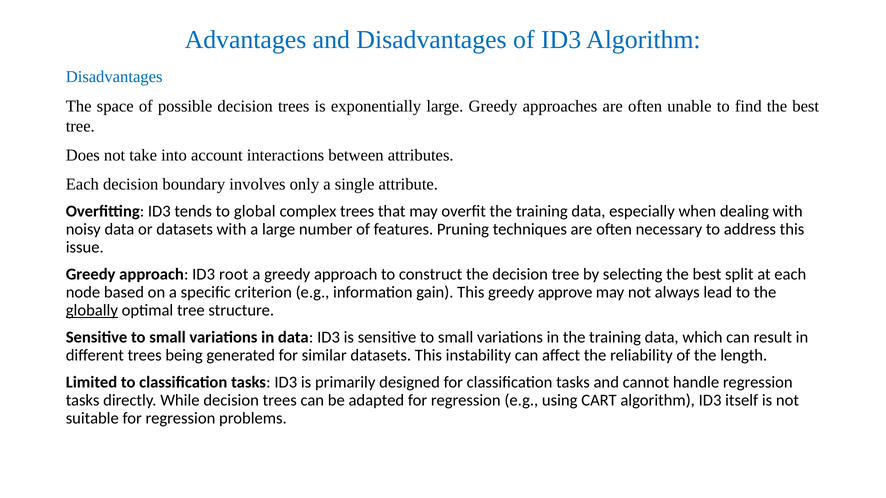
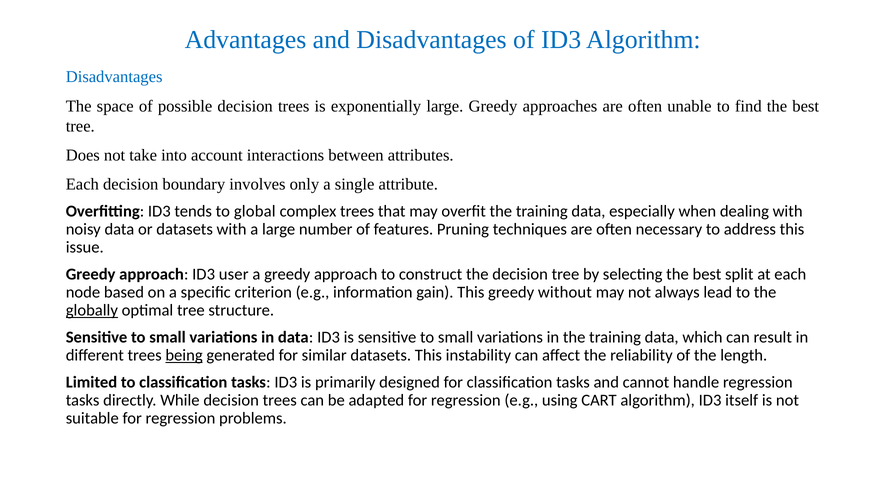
root: root -> user (234, 274)
approve: approve -> without (565, 292)
being underline: none -> present (184, 355)
